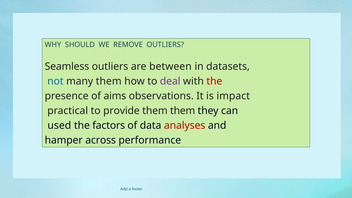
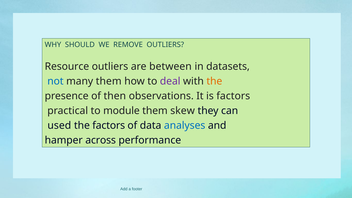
Seamless: Seamless -> Resource (67, 66)
the colour: red -> orange (214, 81)
aims: aims -> then (115, 96)
is impact: impact -> factors (233, 96)
provide: provide -> module (121, 111)
them them: them -> skew (183, 111)
analyses colour: red -> blue (185, 126)
